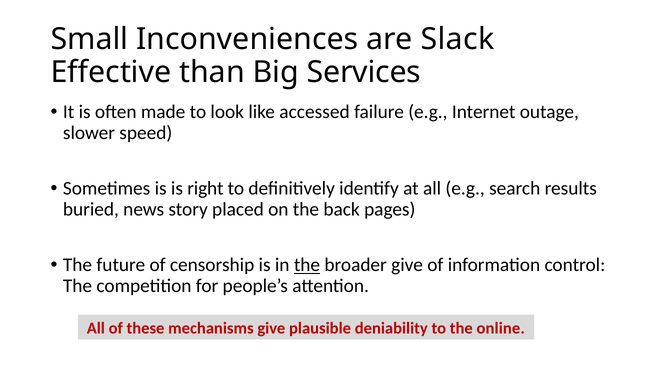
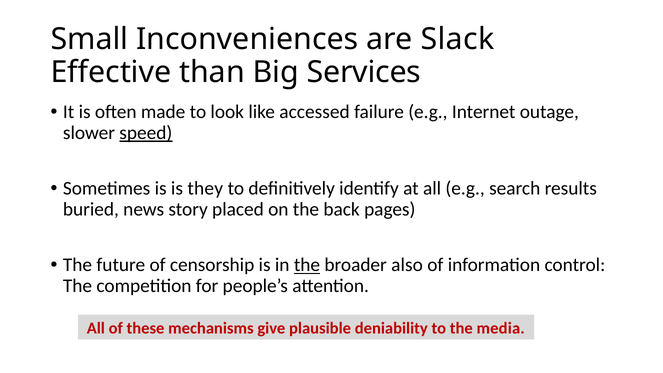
speed underline: none -> present (146, 133)
right: right -> they (205, 189)
broader give: give -> also (407, 265)
online: online -> media (501, 328)
